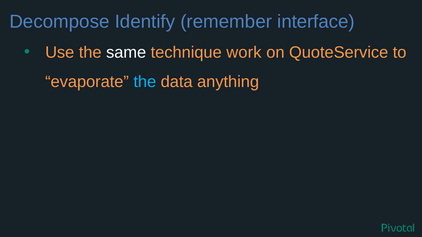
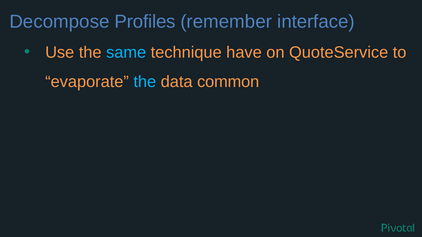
Identify: Identify -> Profiles (145, 22)
same colour: white -> light blue (126, 52)
work: work -> have (244, 52)
anything: anything -> common (228, 82)
